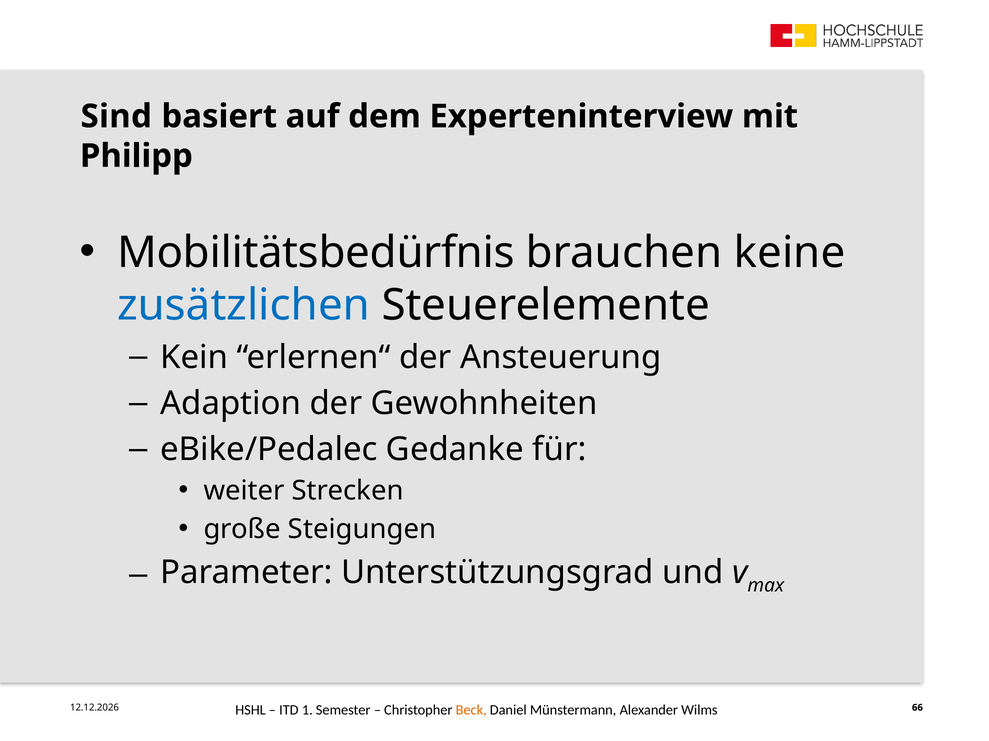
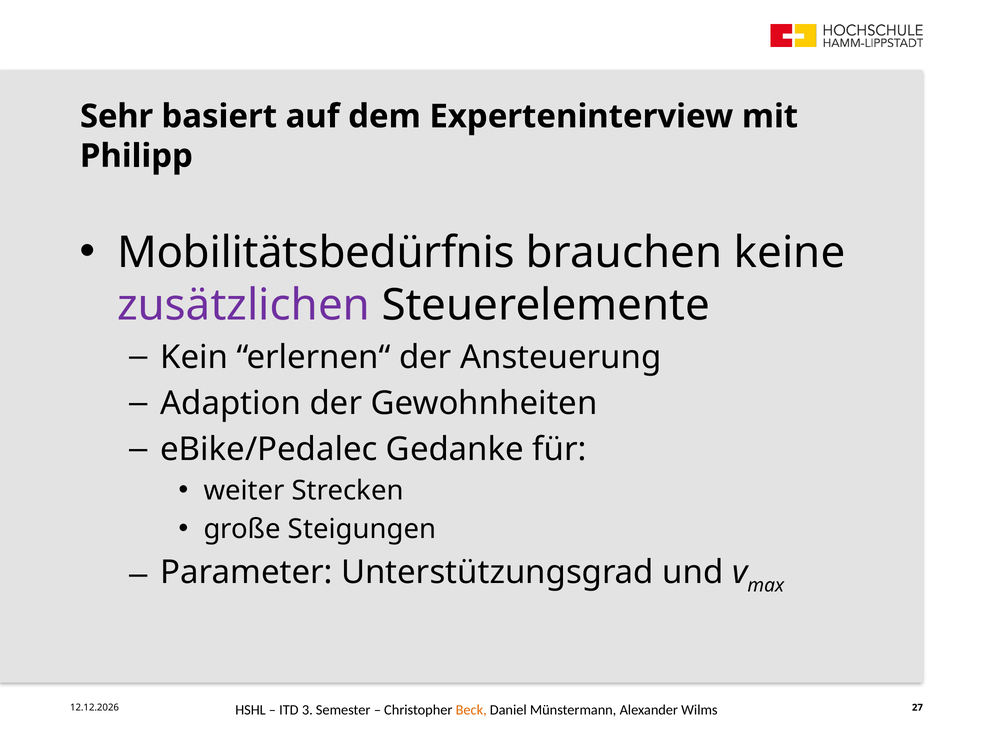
Sind: Sind -> Sehr (117, 117)
zusätzlichen colour: blue -> purple (244, 306)
1: 1 -> 3 (307, 711)
66: 66 -> 27 (917, 708)
